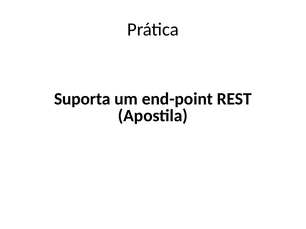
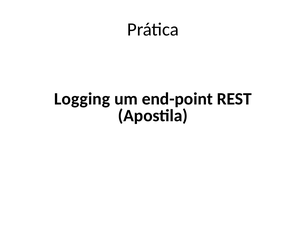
Suporta: Suporta -> Logging (82, 99)
